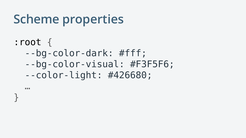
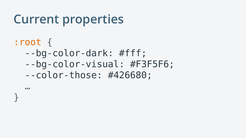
Scheme: Scheme -> Current (36, 20)
:root colour: black -> orange (27, 42)
--color-light: --color-light -> --color-those (64, 75)
